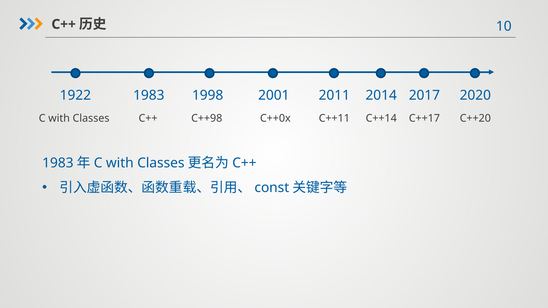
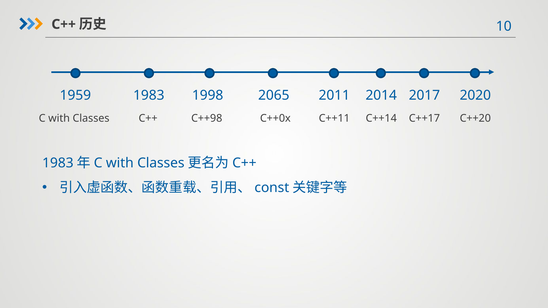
1922: 1922 -> 1959 (75, 95)
2001: 2001 -> 2065 (274, 95)
